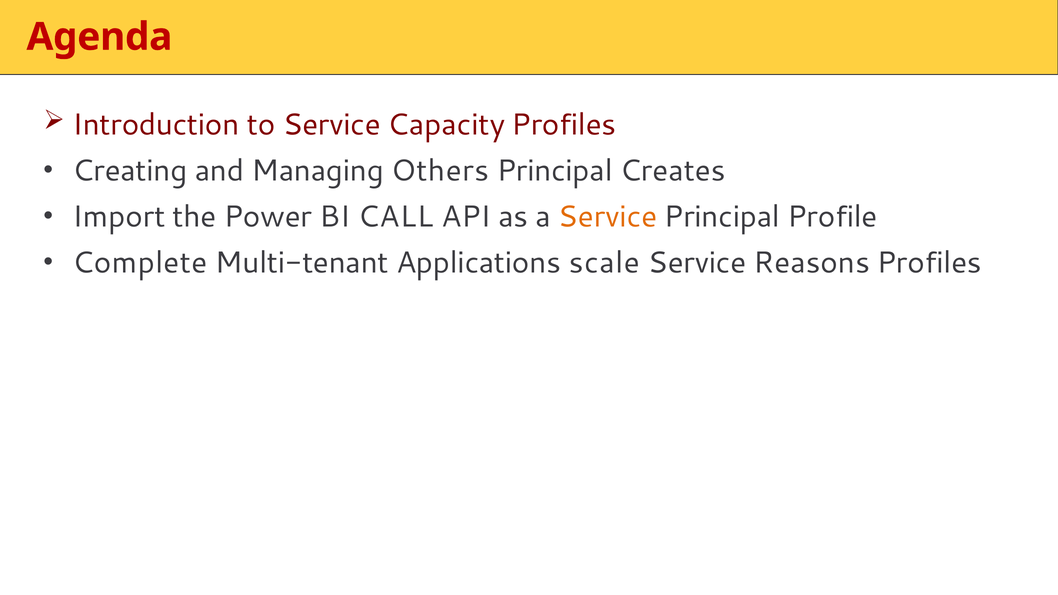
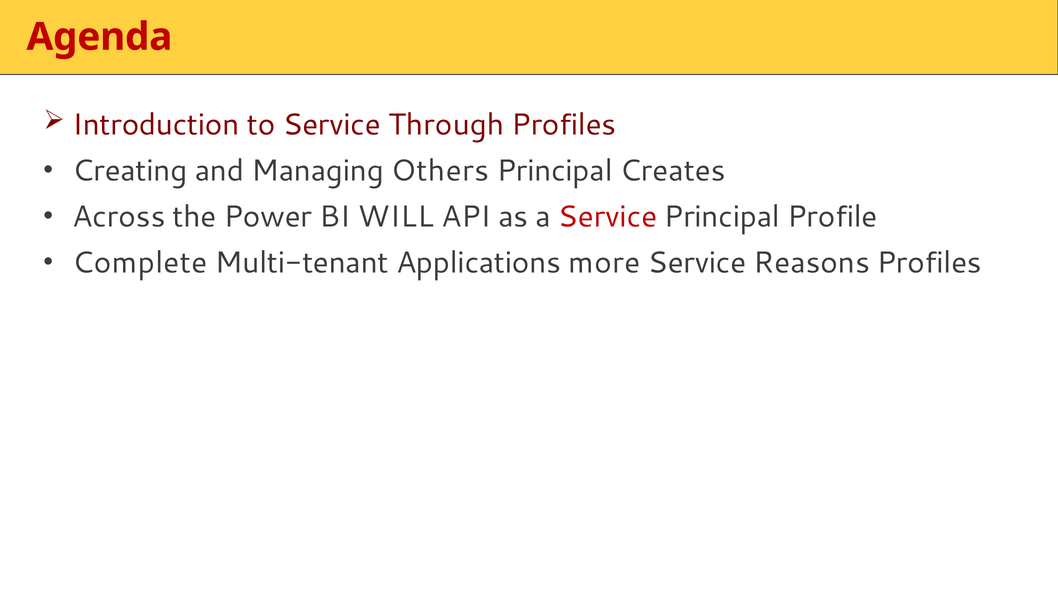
Capacity: Capacity -> Through (446, 125)
Import: Import -> Across (119, 217)
CALL: CALL -> WILL (396, 217)
Service colour: orange -> red (608, 217)
scale: scale -> more (604, 263)
